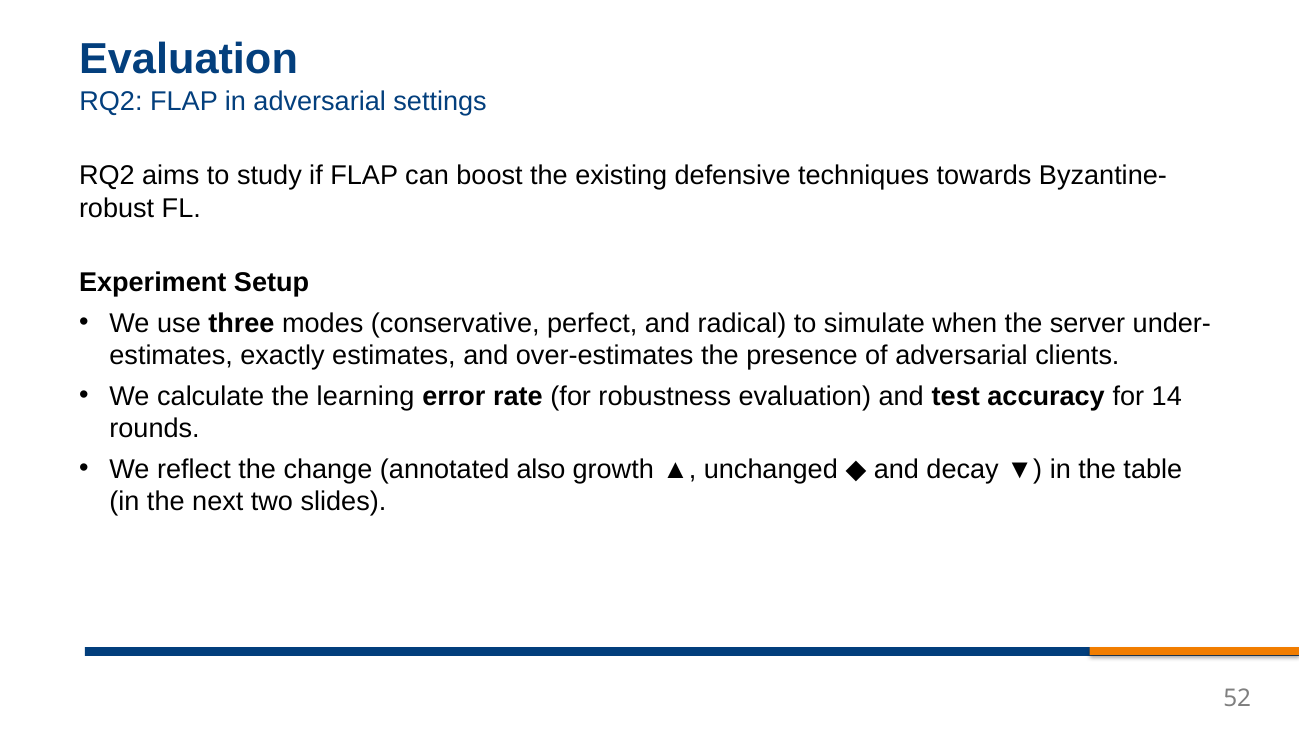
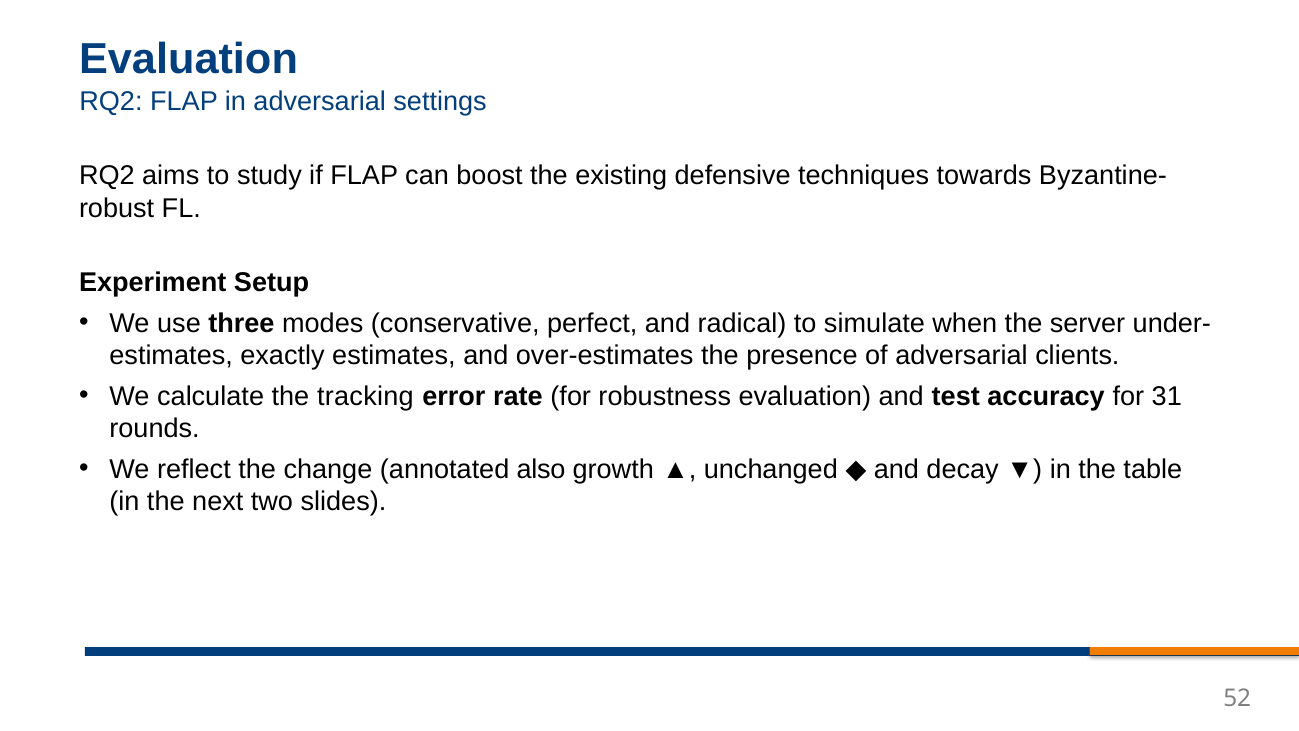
learning: learning -> tracking (365, 396)
14: 14 -> 31 (1167, 396)
